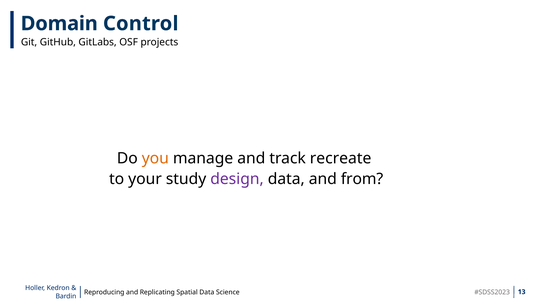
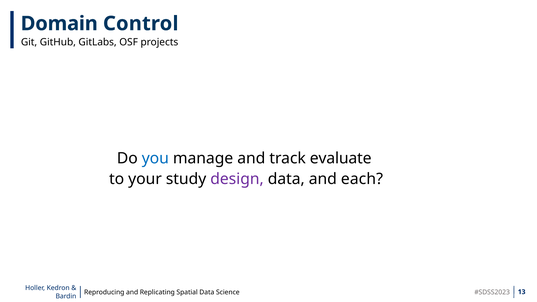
you colour: orange -> blue (155, 158)
recreate: recreate -> evaluate (341, 158)
from: from -> each (362, 179)
